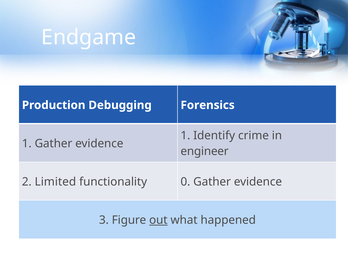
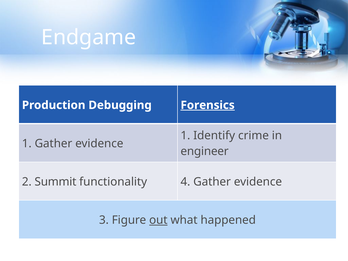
Forensics underline: none -> present (208, 105)
Limited: Limited -> Summit (55, 182)
0: 0 -> 4 (185, 182)
